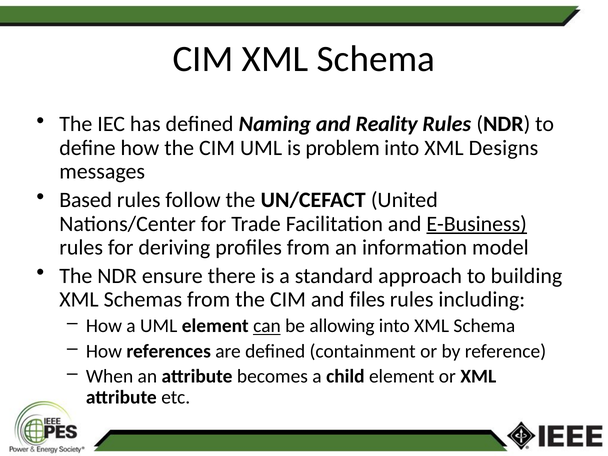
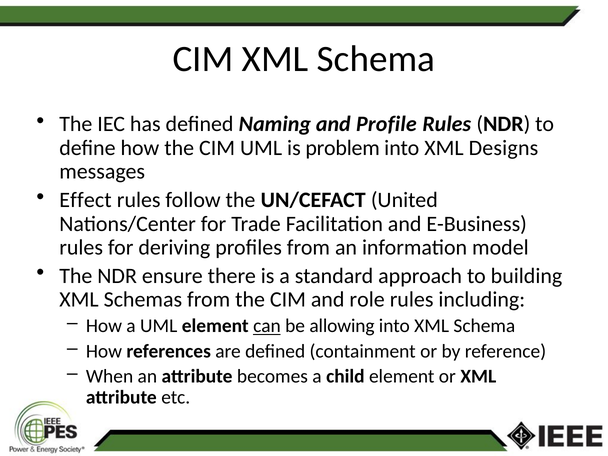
Reality: Reality -> Profile (386, 124)
Based: Based -> Effect (85, 200)
E-Business underline: present -> none (477, 224)
files: files -> role (367, 300)
